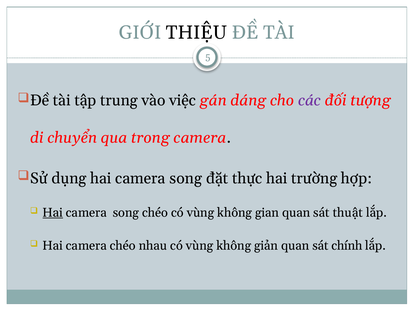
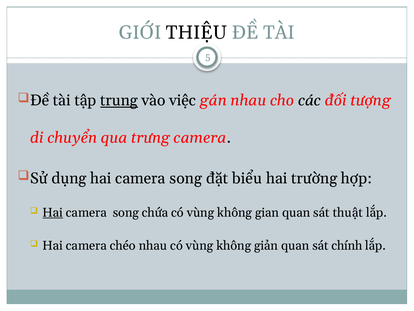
trung underline: none -> present (119, 100)
gán dáng: dáng -> nhau (248, 100)
các colour: purple -> black (310, 100)
trong: trong -> trưng (151, 138)
thực: thực -> biểu (247, 178)
song chéo: chéo -> chứa (155, 212)
